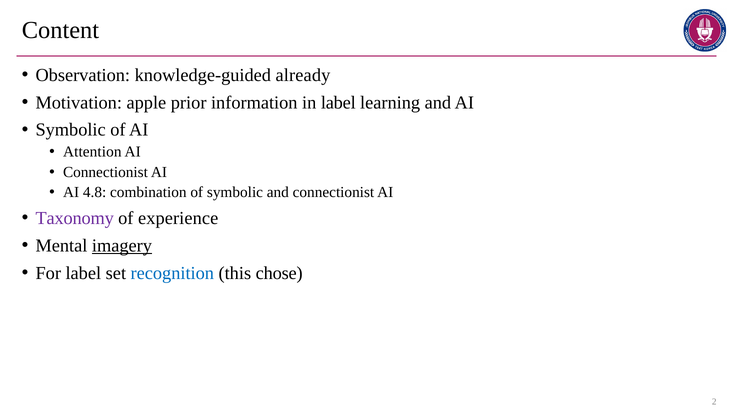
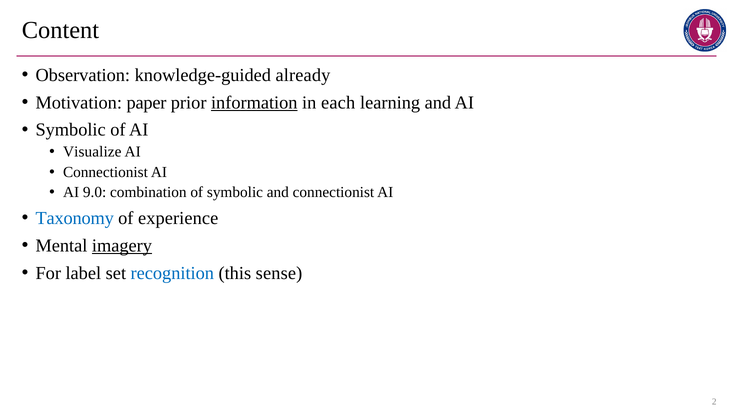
apple: apple -> paper (147, 103)
information underline: none -> present (254, 103)
in label: label -> each (338, 103)
Attention: Attention -> Visualize (92, 152)
4.8: 4.8 -> 9.0 (95, 193)
Taxonomy colour: purple -> blue (75, 218)
chose: chose -> sense (279, 273)
